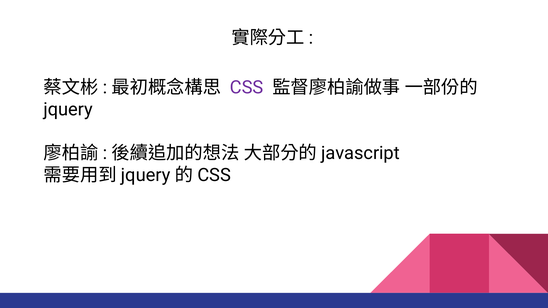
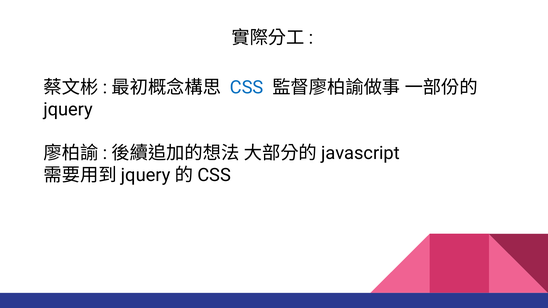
CSS colour: purple -> blue (247, 88)
